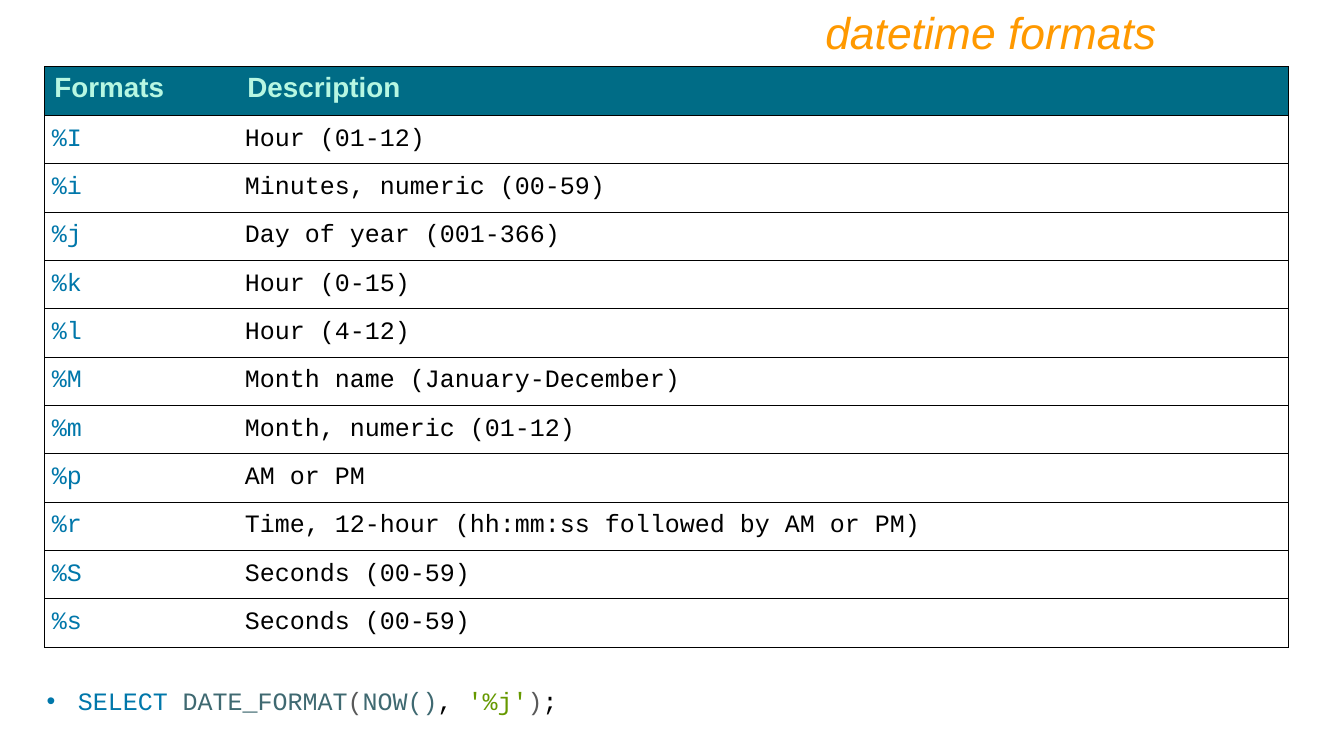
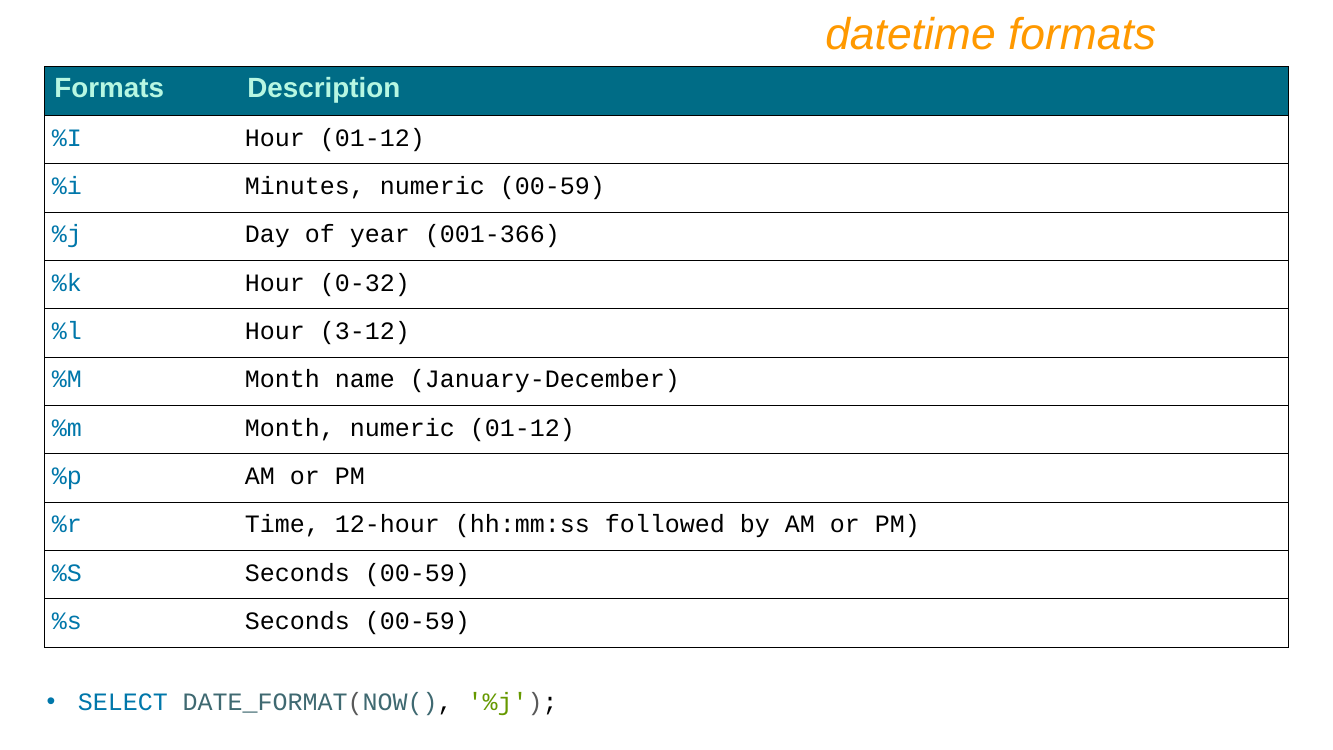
0-15: 0-15 -> 0-32 (365, 283)
4-12: 4-12 -> 3-12 (365, 331)
